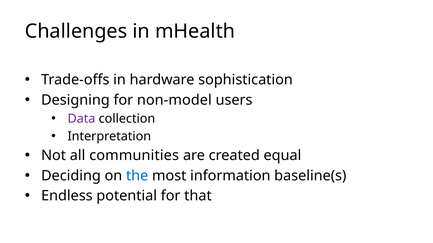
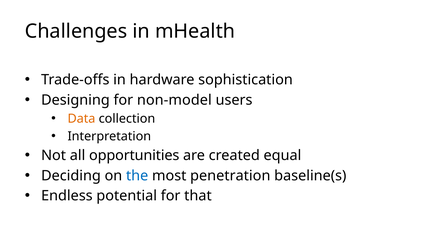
Data colour: purple -> orange (81, 119)
communities: communities -> opportunities (134, 156)
information: information -> penetration (230, 176)
